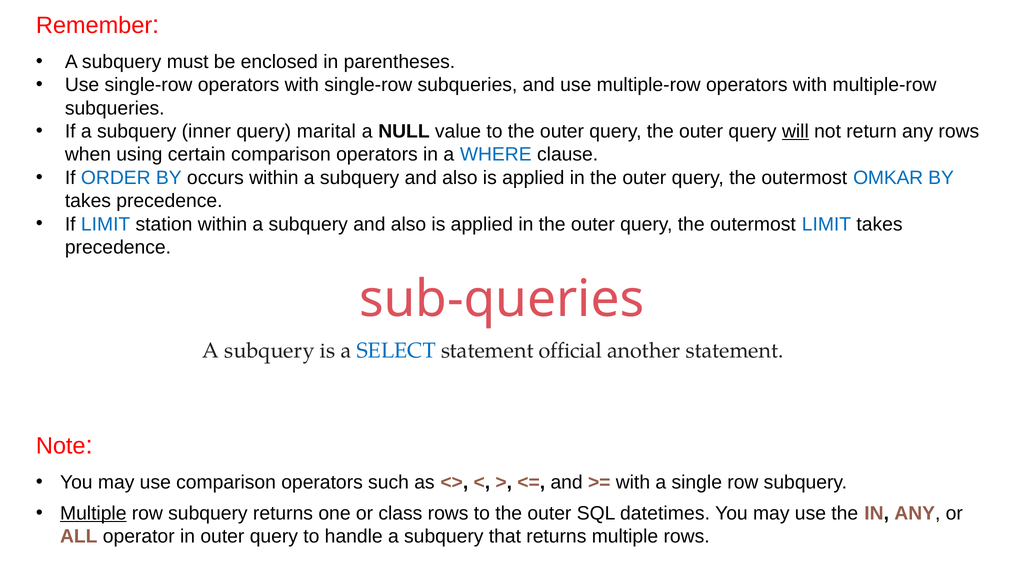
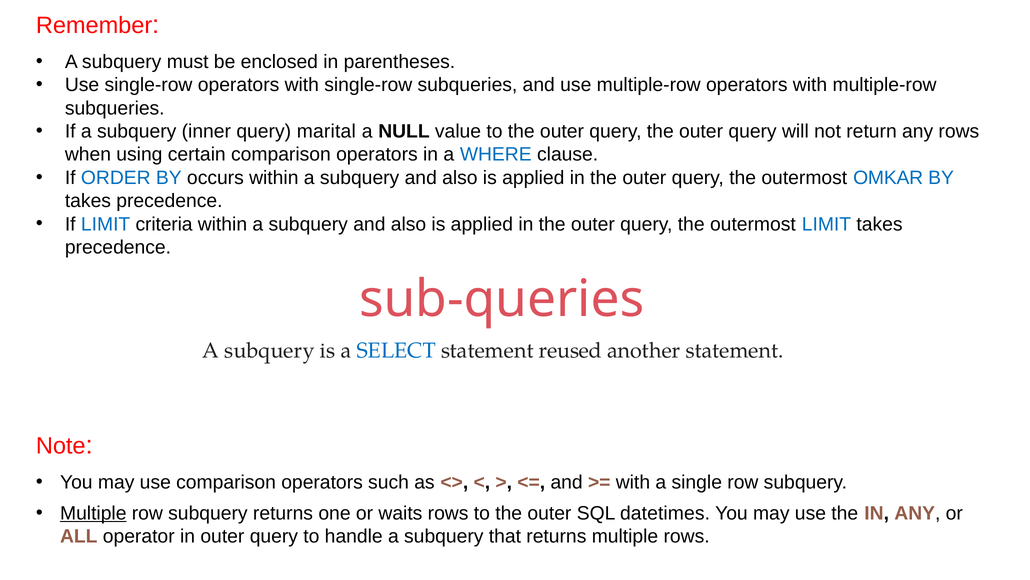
will underline: present -> none (795, 131)
station: station -> criteria (164, 224)
official: official -> reused (571, 350)
class: class -> waits (400, 513)
